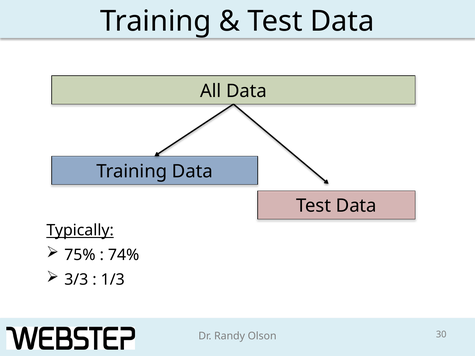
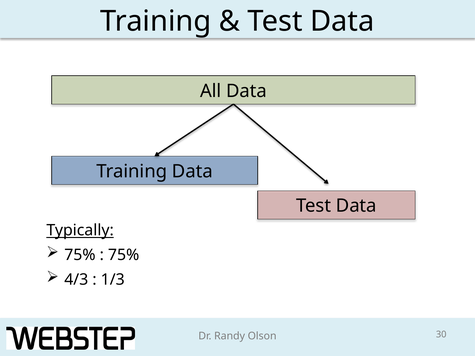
74%: 74% -> 75% (124, 255)
3/3: 3/3 -> 4/3 (76, 280)
